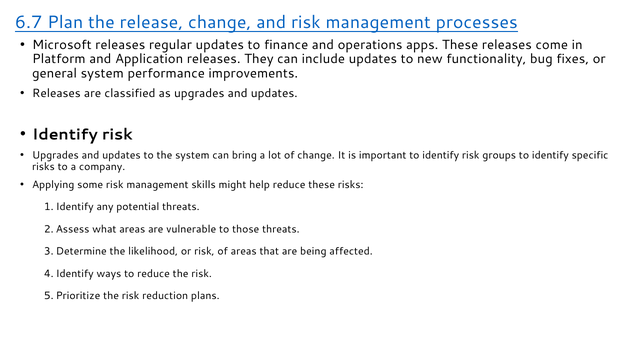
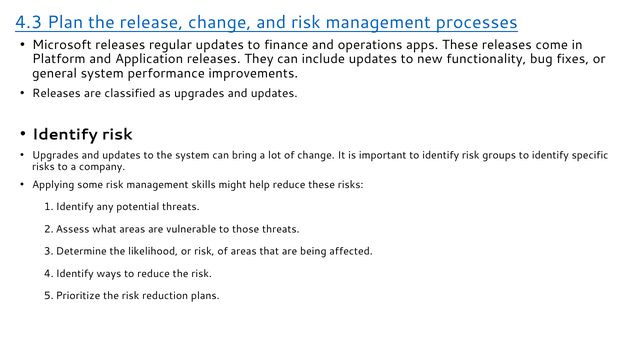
6.7: 6.7 -> 4.3 (29, 23)
